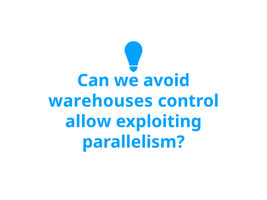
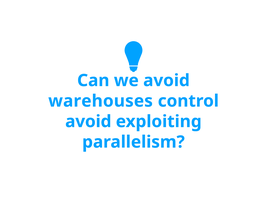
allow: allow -> avoid (88, 122)
